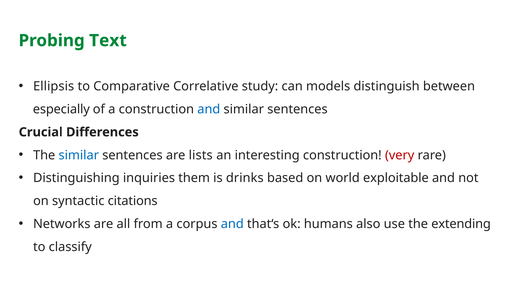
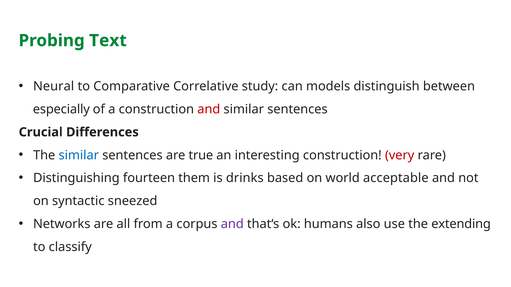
Ellipsis: Ellipsis -> Neural (54, 86)
and colour: blue -> red (209, 109)
lists: lists -> true (201, 155)
inquiries: inquiries -> fourteen (149, 178)
exploitable: exploitable -> acceptable (396, 178)
citations: citations -> sneezed (133, 201)
and colour: blue -> purple (232, 224)
